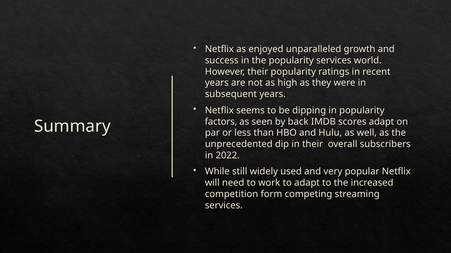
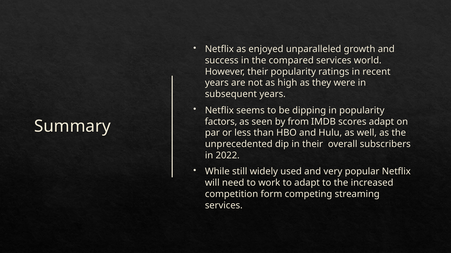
the popularity: popularity -> compared (291, 61)
back: back -> from (298, 122)
